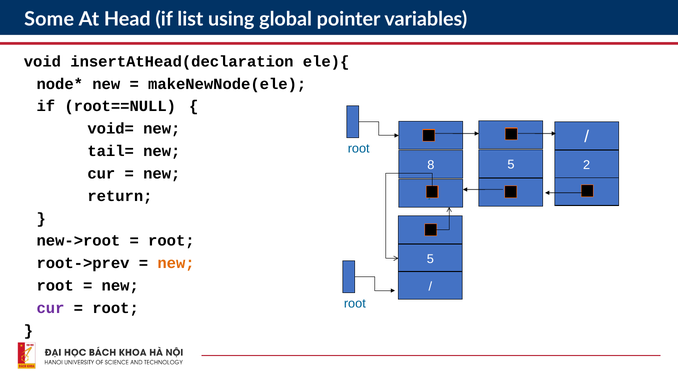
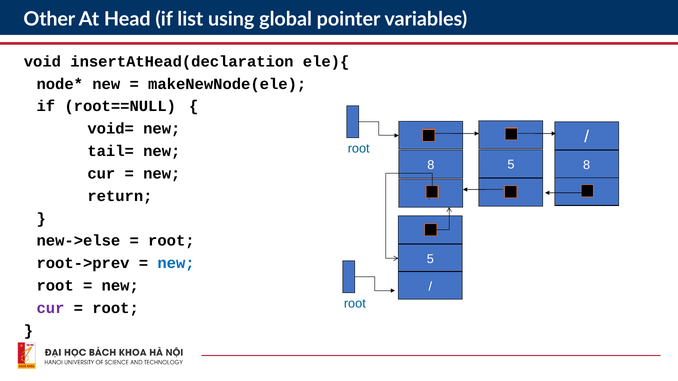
Some: Some -> Other (49, 19)
5 2: 2 -> 8 (587, 165)
new->root: new->root -> new->else (78, 241)
new colour: orange -> blue (176, 263)
